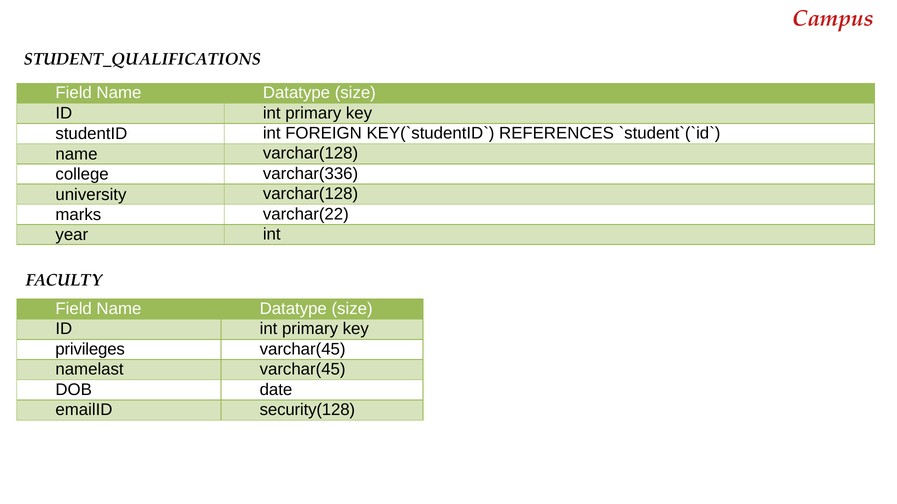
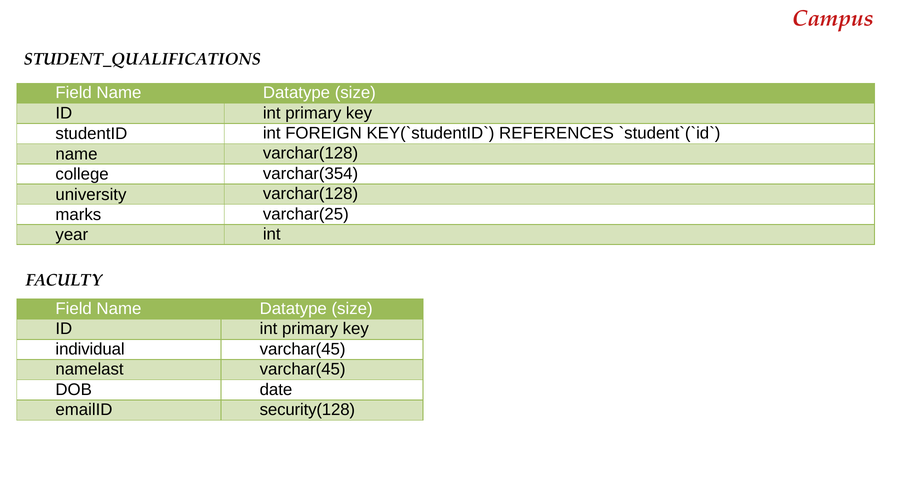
varchar(336: varchar(336 -> varchar(354 (311, 174)
varchar(22: varchar(22 -> varchar(25 (306, 214)
privileges: privileges -> individual (90, 350)
